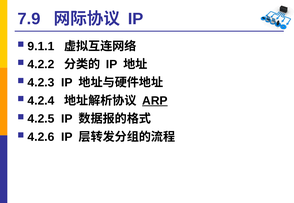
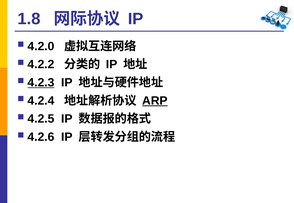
7.9: 7.9 -> 1.8 (29, 19)
9.1.1: 9.1.1 -> 4.2.0 (41, 46)
4.2.3 underline: none -> present (41, 83)
